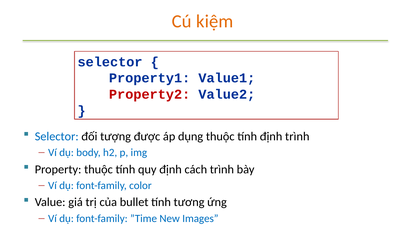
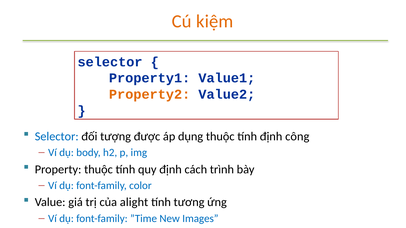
Property2 colour: red -> orange (150, 95)
định trình: trình -> công (297, 137)
bullet: bullet -> alight (134, 203)
